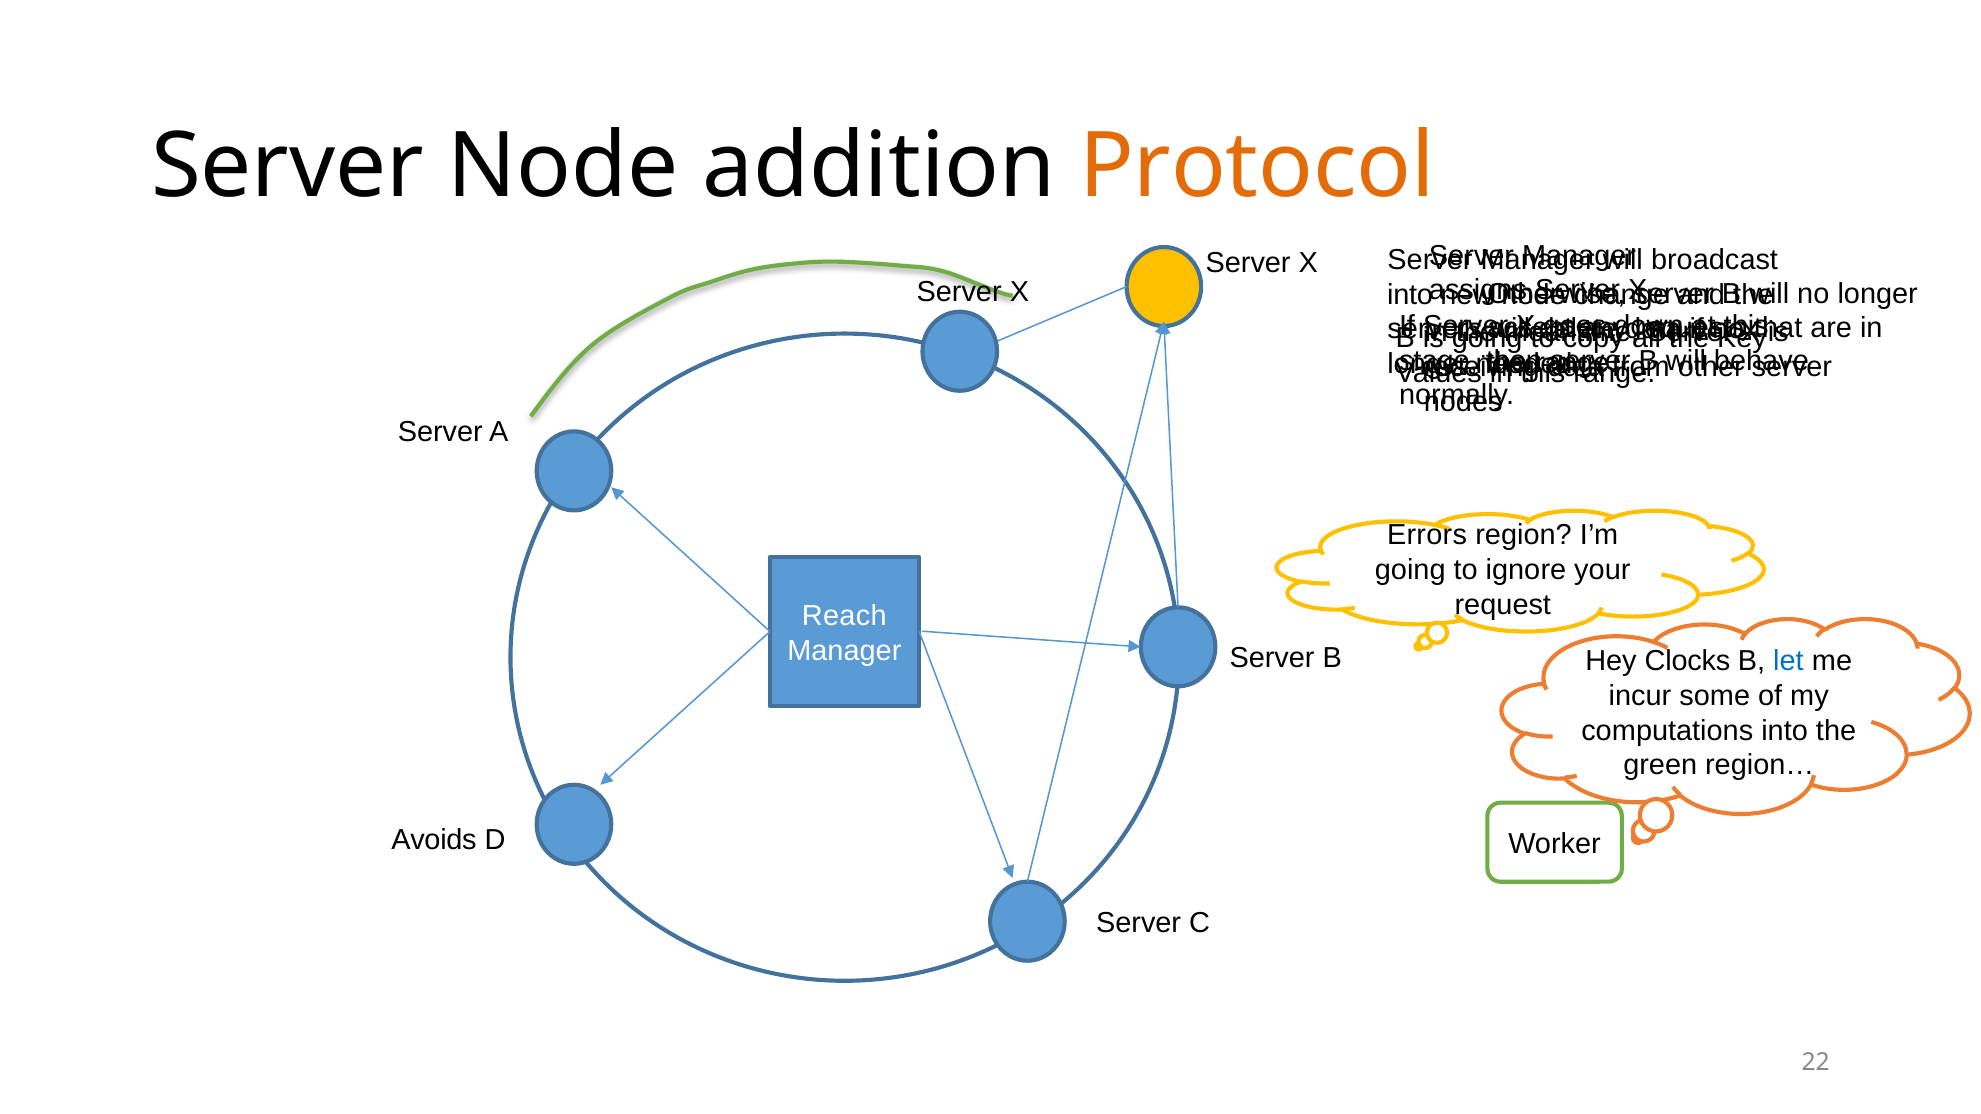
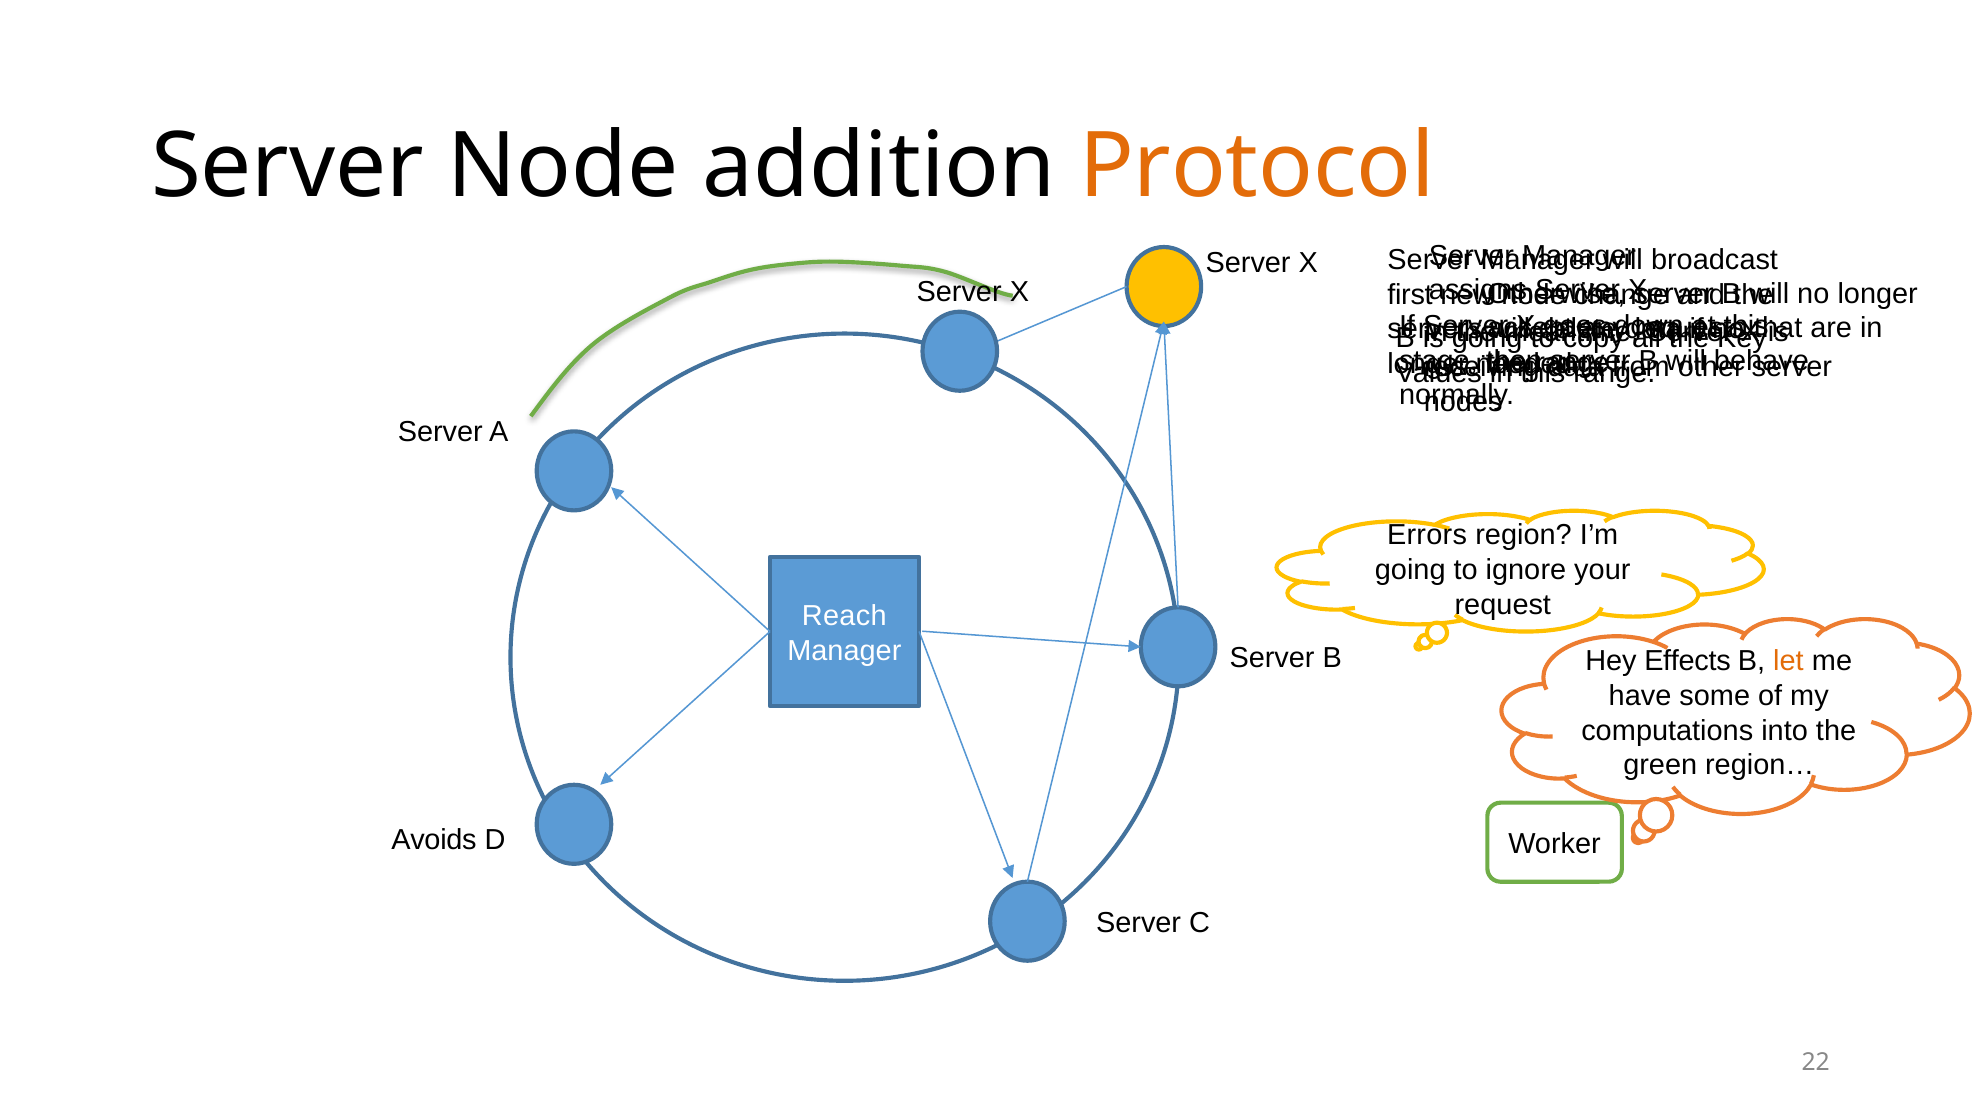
into: into -> first (1410, 295)
Clocks: Clocks -> Effects (1687, 662)
let colour: blue -> orange (1788, 662)
incur: incur -> have (1640, 696)
